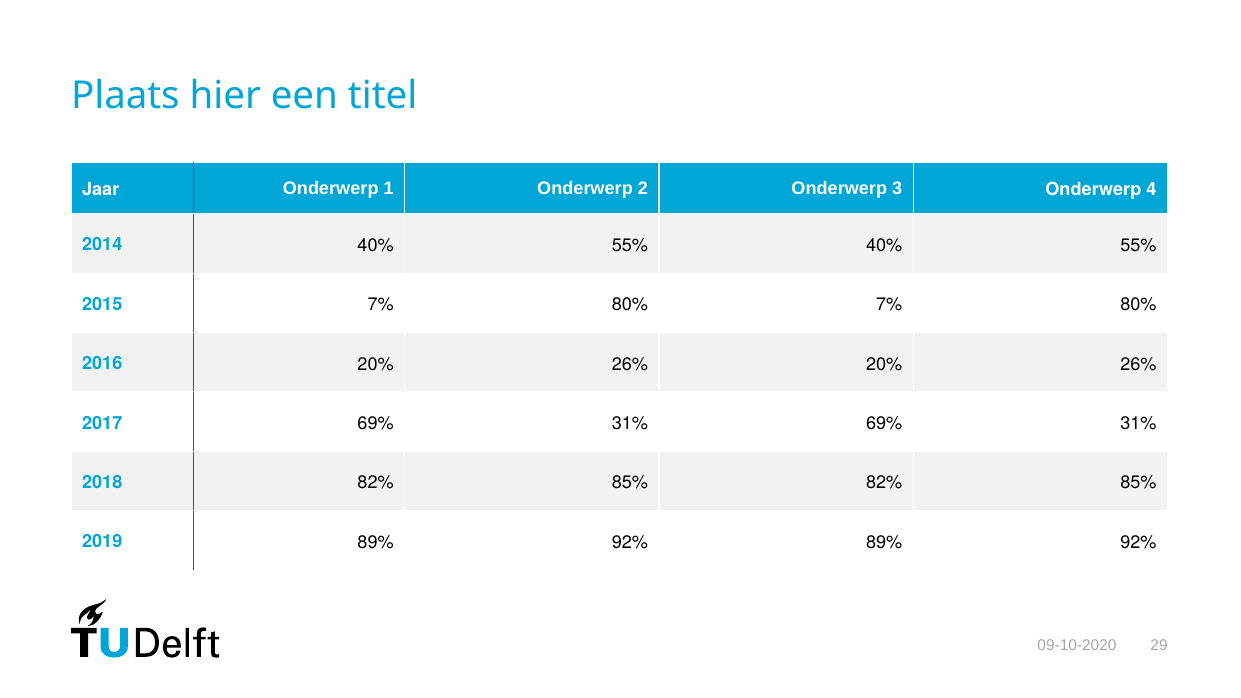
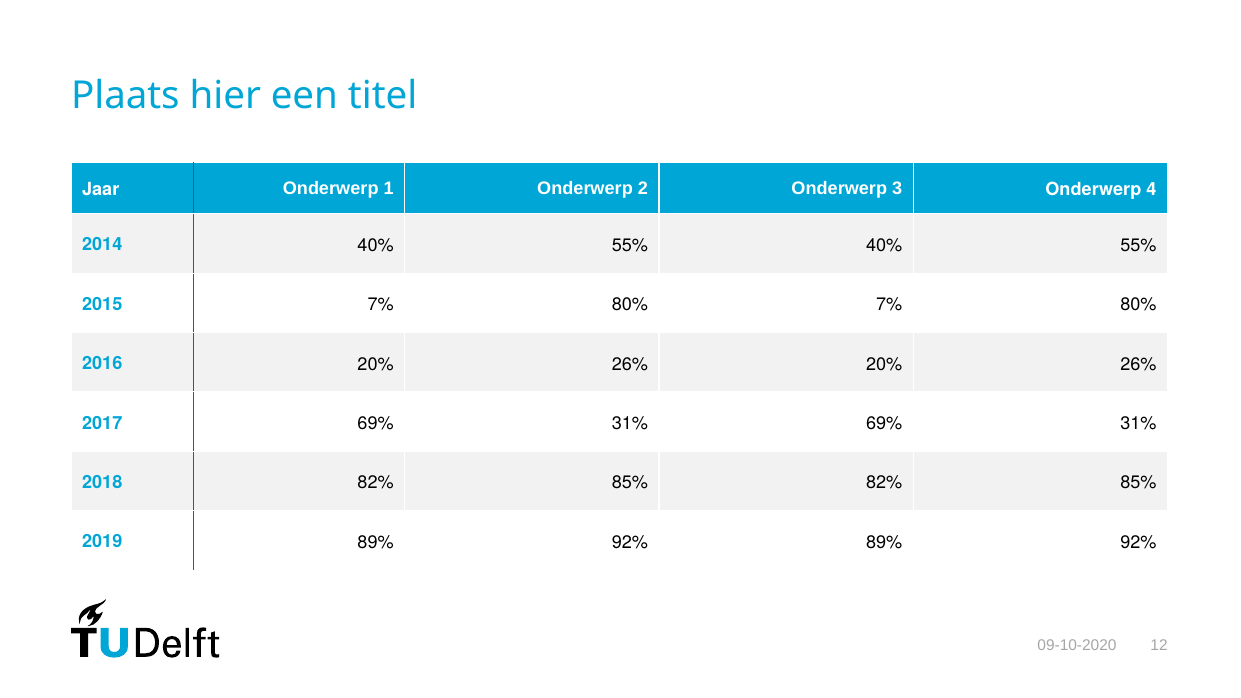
29: 29 -> 12 (1159, 646)
